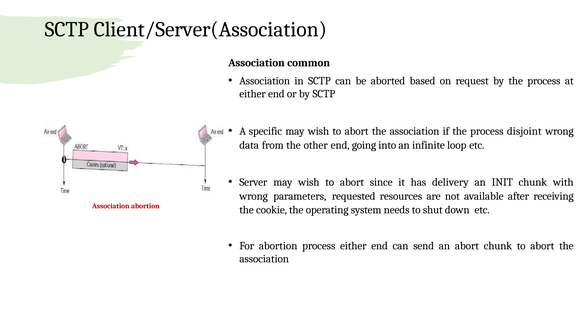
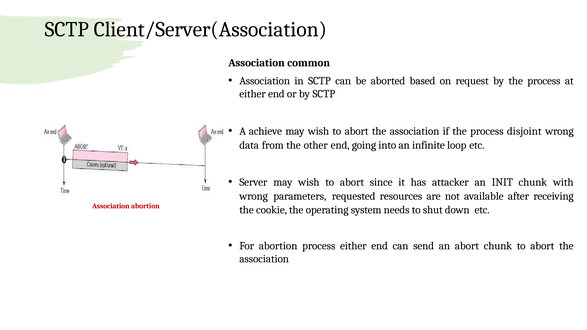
specific: specific -> achieve (265, 131)
delivery: delivery -> attacker (450, 182)
